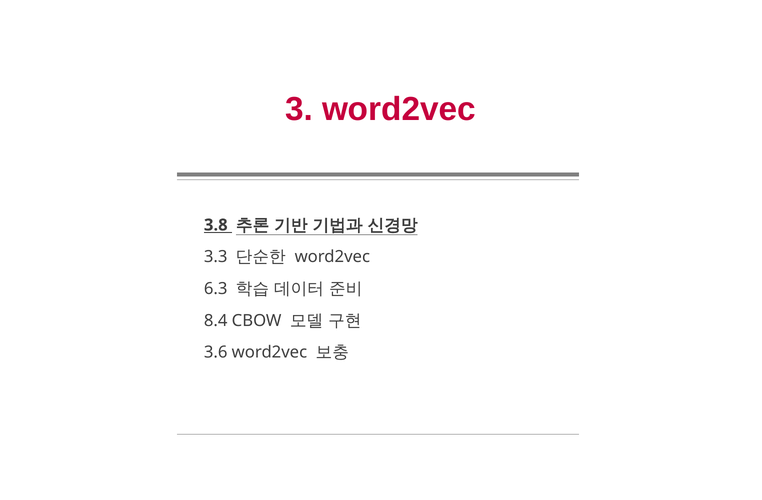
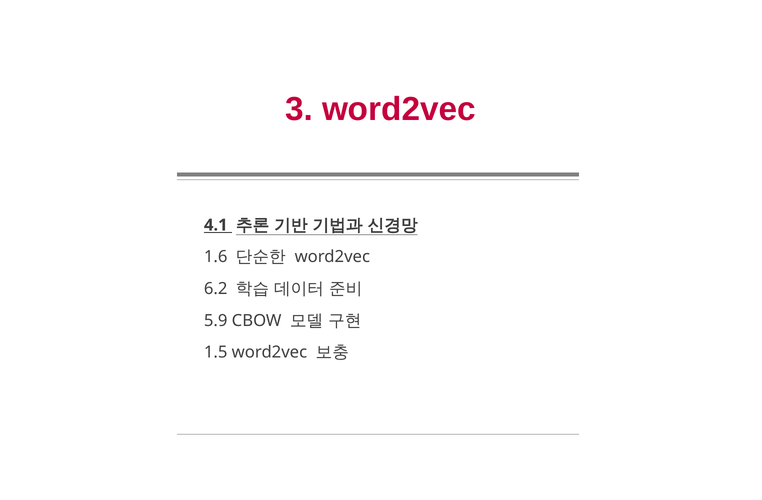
3.8: 3.8 -> 4.1 (216, 225)
3.3: 3.3 -> 1.6 (216, 257)
6.3: 6.3 -> 6.2 (216, 289)
8.4: 8.4 -> 5.9 (216, 321)
3.6: 3.6 -> 1.5 (216, 353)
